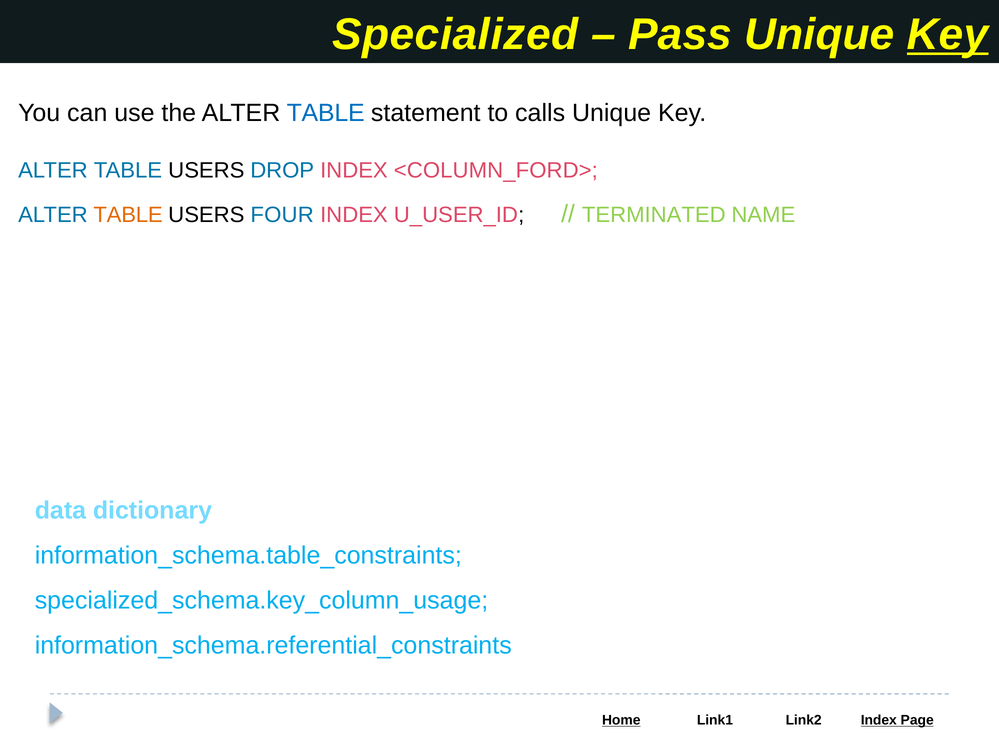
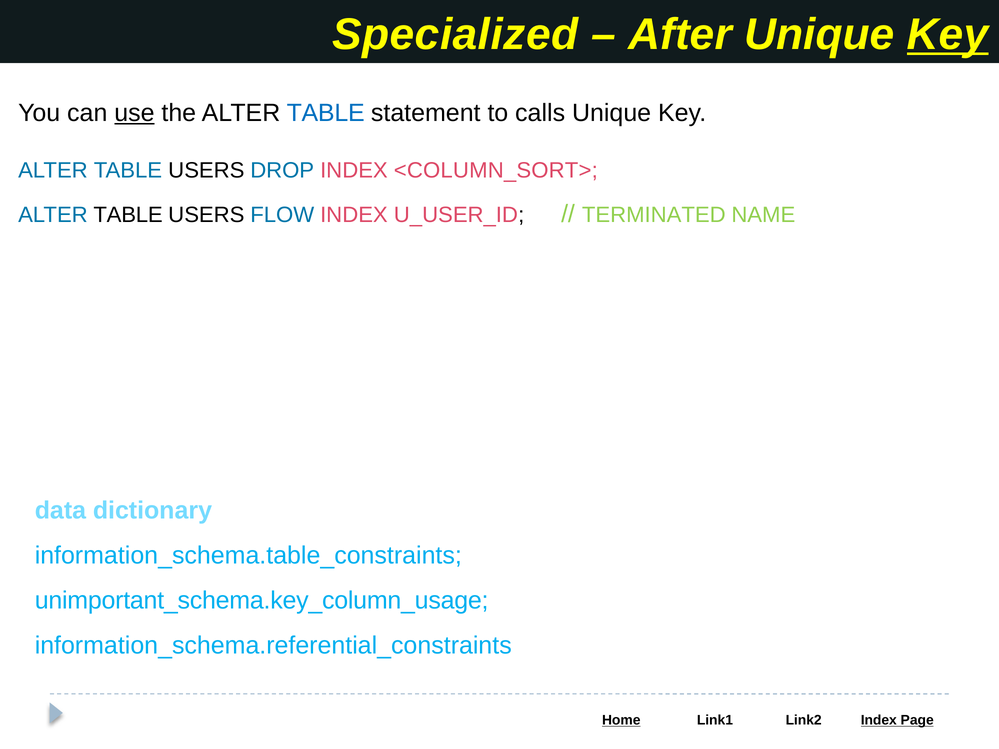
Pass: Pass -> After (680, 35)
use underline: none -> present (134, 113)
<COLUMN_FORD>: <COLUMN_FORD> -> <COLUMN_SORT> (496, 171)
TABLE colour: orange -> black (128, 215)
FOUR: FOUR -> FLOW (282, 215)
specialized_schema.key_column_usage: specialized_schema.key_column_usage -> unimportant_schema.key_column_usage (262, 601)
